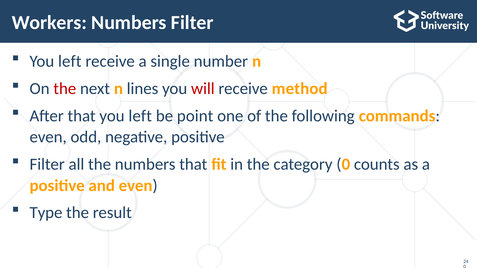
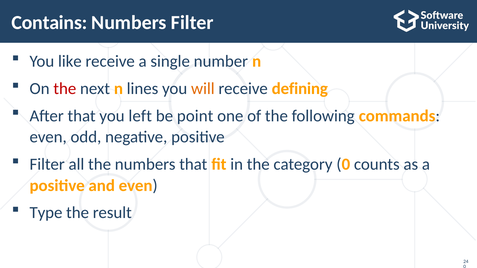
Workers: Workers -> Contains (49, 23)
left: left -> like (70, 61)
will colour: red -> orange (203, 89)
method: method -> defining (300, 89)
